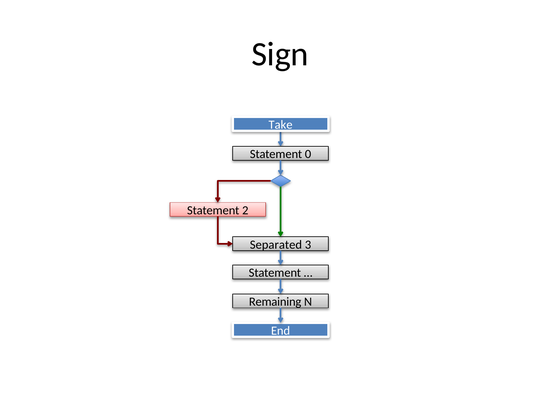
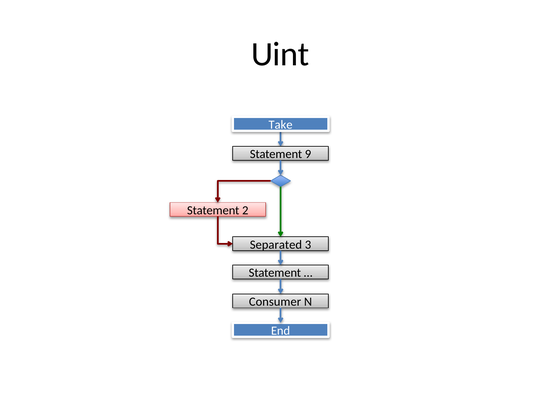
Sign: Sign -> Uint (280, 54)
0: 0 -> 9 (308, 154)
Remaining: Remaining -> Consumer (275, 302)
